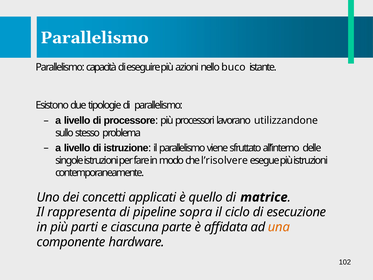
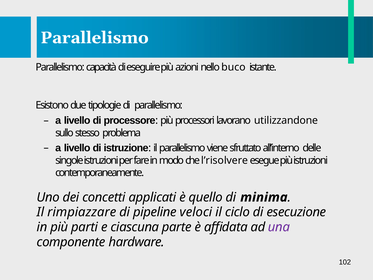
matrice: matrice -> minima (264, 197)
rappresenta: rappresenta -> rimpiazzare (82, 212)
sopra: sopra -> veloci (196, 212)
una colour: orange -> purple (279, 227)
